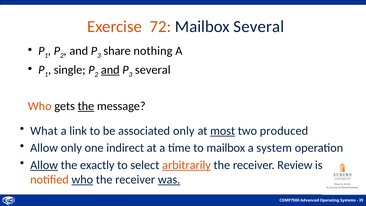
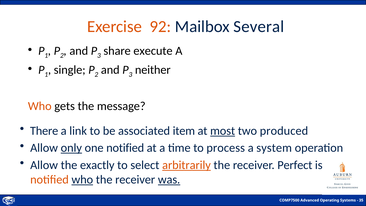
72: 72 -> 92 (160, 27)
nothing: nothing -> execute (153, 51)
and underline: present -> none (110, 70)
several: several -> neither (153, 70)
the underline: present -> none (86, 106)
What: What -> There (44, 131)
associated only: only -> item (184, 131)
only underline: none -> present (71, 148)
one indirect: indirect -> notified (125, 148)
to mailbox: mailbox -> process (226, 148)
Allow underline: present -> none (44, 165)
Review: Review -> Perfect (295, 165)
